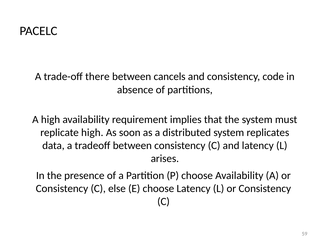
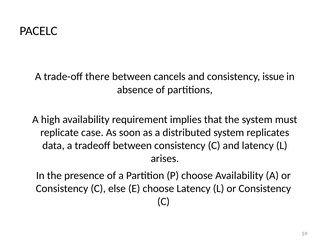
code: code -> issue (273, 77)
replicate high: high -> case (92, 133)
